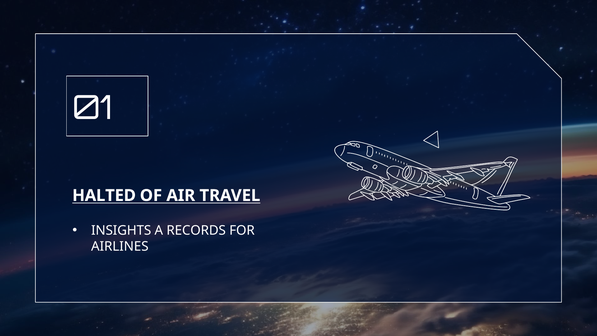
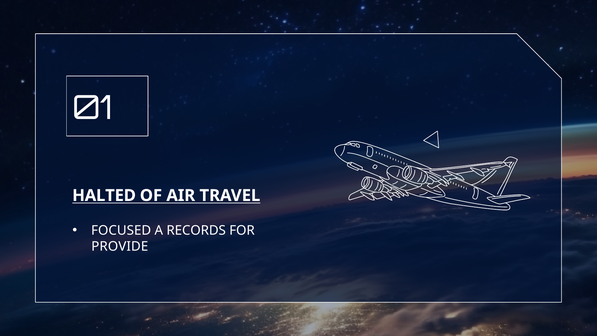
INSIGHTS: INSIGHTS -> FOCUSED (121, 230)
AIRLINES: AIRLINES -> PROVIDE (120, 246)
